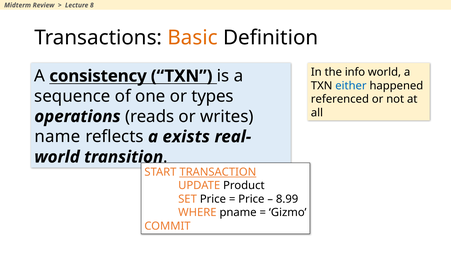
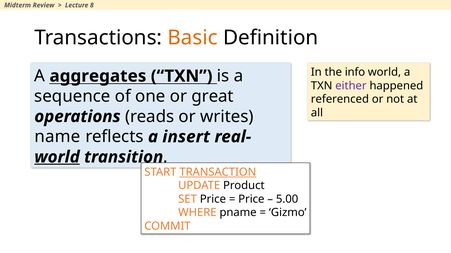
consistency: consistency -> aggregates (98, 76)
either colour: blue -> purple (351, 86)
types: types -> great (213, 97)
exists: exists -> insert (186, 137)
world underline: none -> present (57, 157)
8.99: 8.99 -> 5.00 (287, 200)
